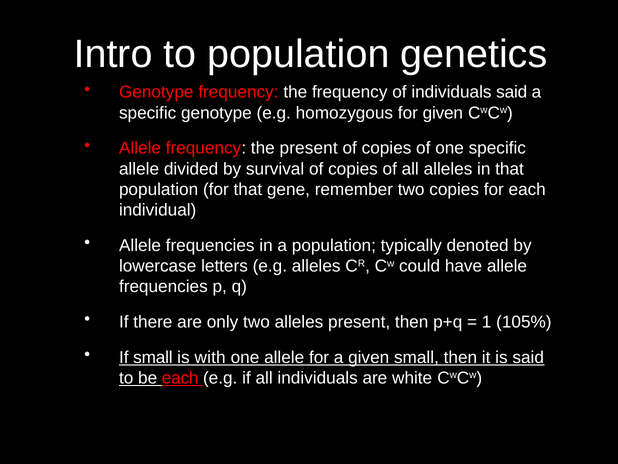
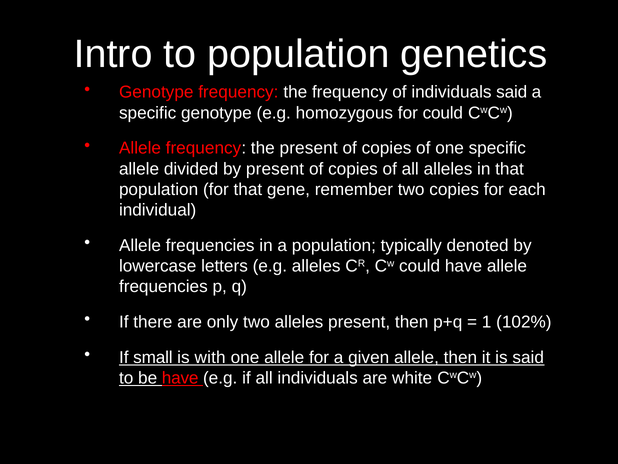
for given: given -> could (443, 113)
by survival: survival -> present (275, 169)
105%: 105% -> 102% (524, 322)
given small: small -> allele (416, 357)
be each: each -> have (180, 378)
